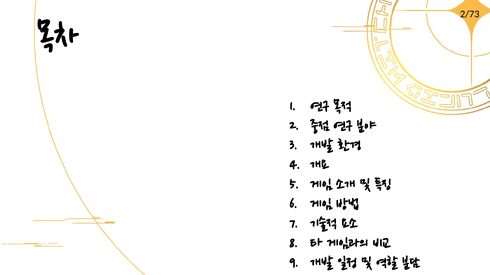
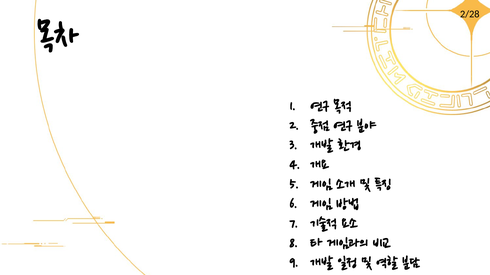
2/73: 2/73 -> 2/28 (470, 14)
